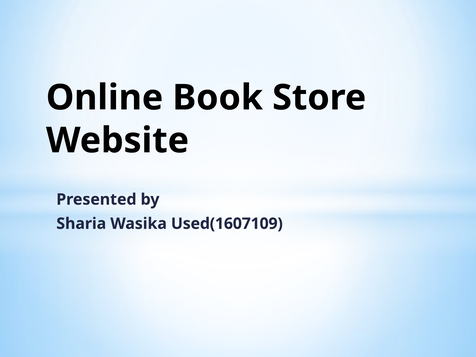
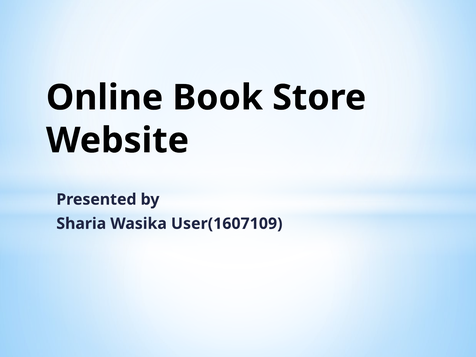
Used(1607109: Used(1607109 -> User(1607109 (227, 224)
